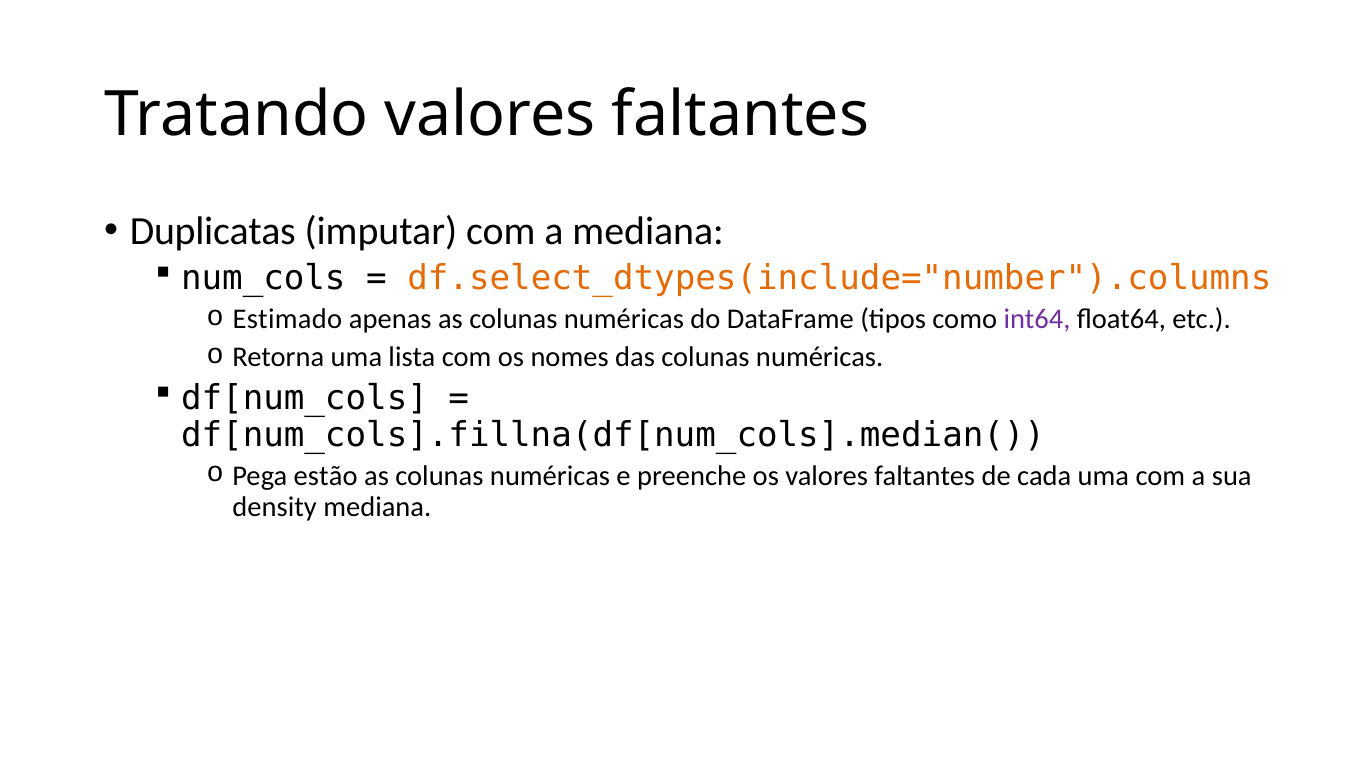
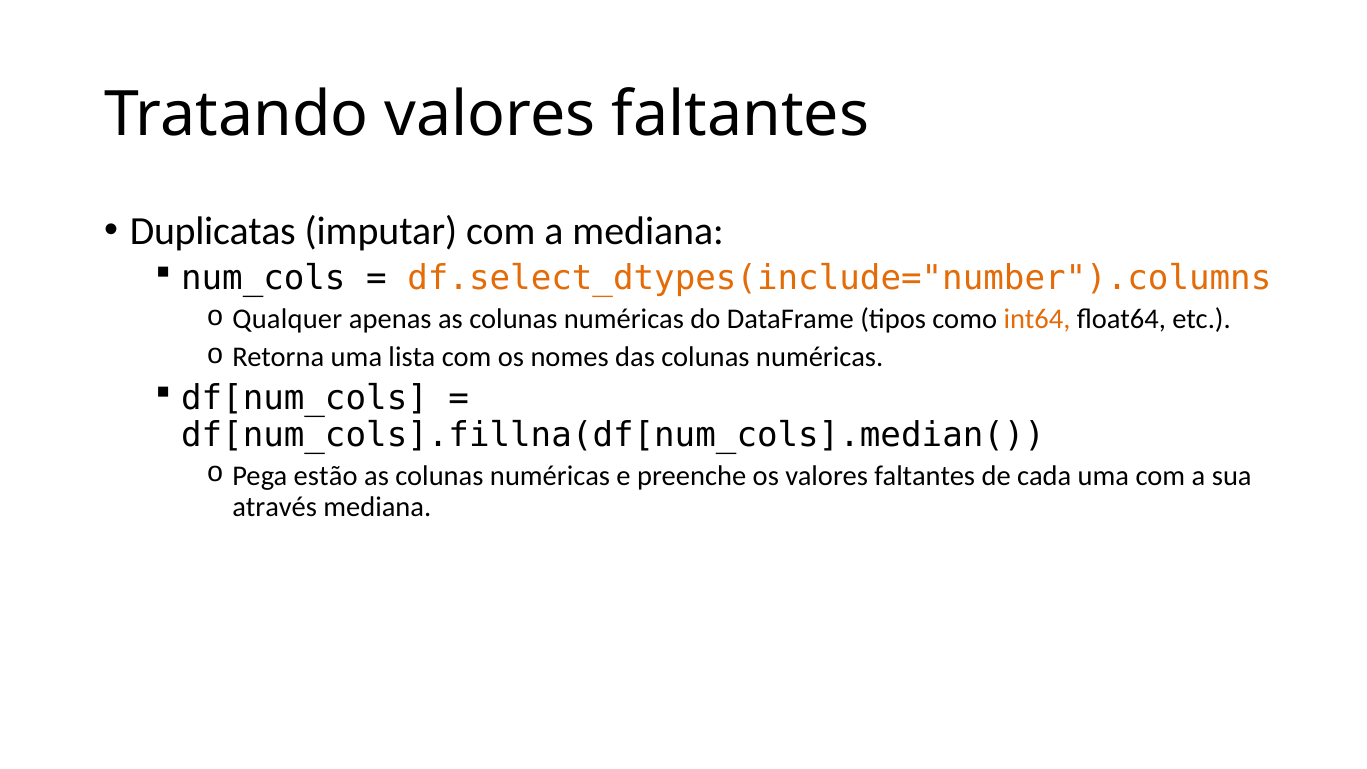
Estimado: Estimado -> Qualquer (287, 319)
int64 colour: purple -> orange (1037, 319)
density: density -> através (275, 507)
